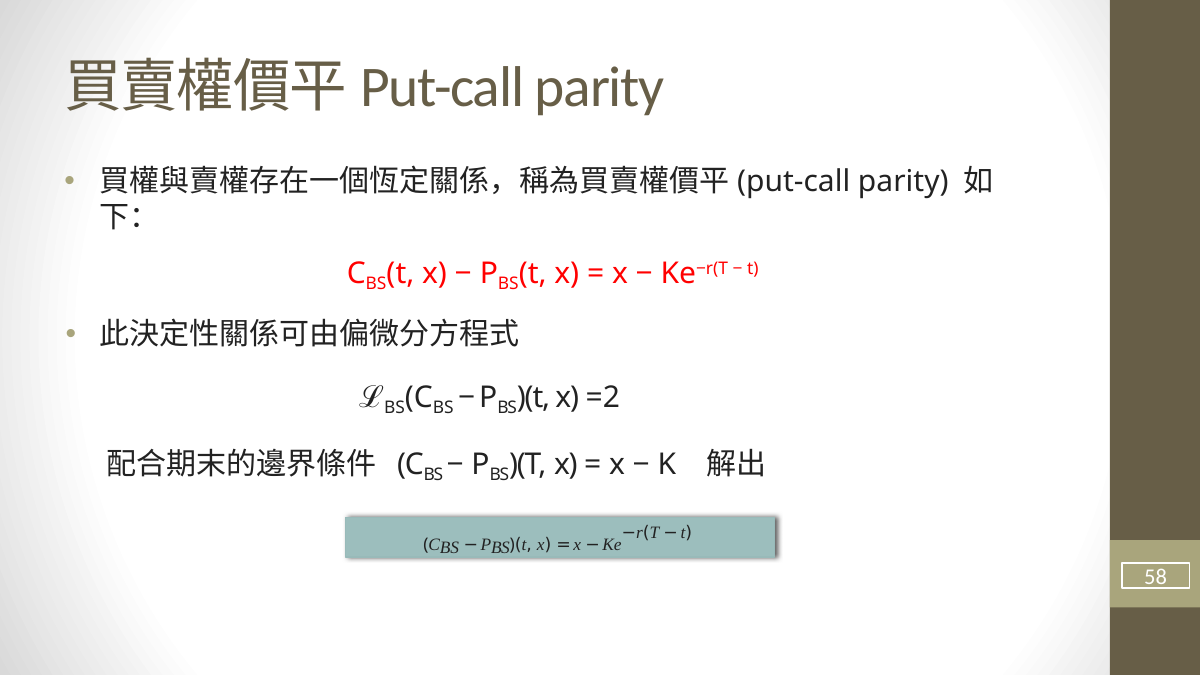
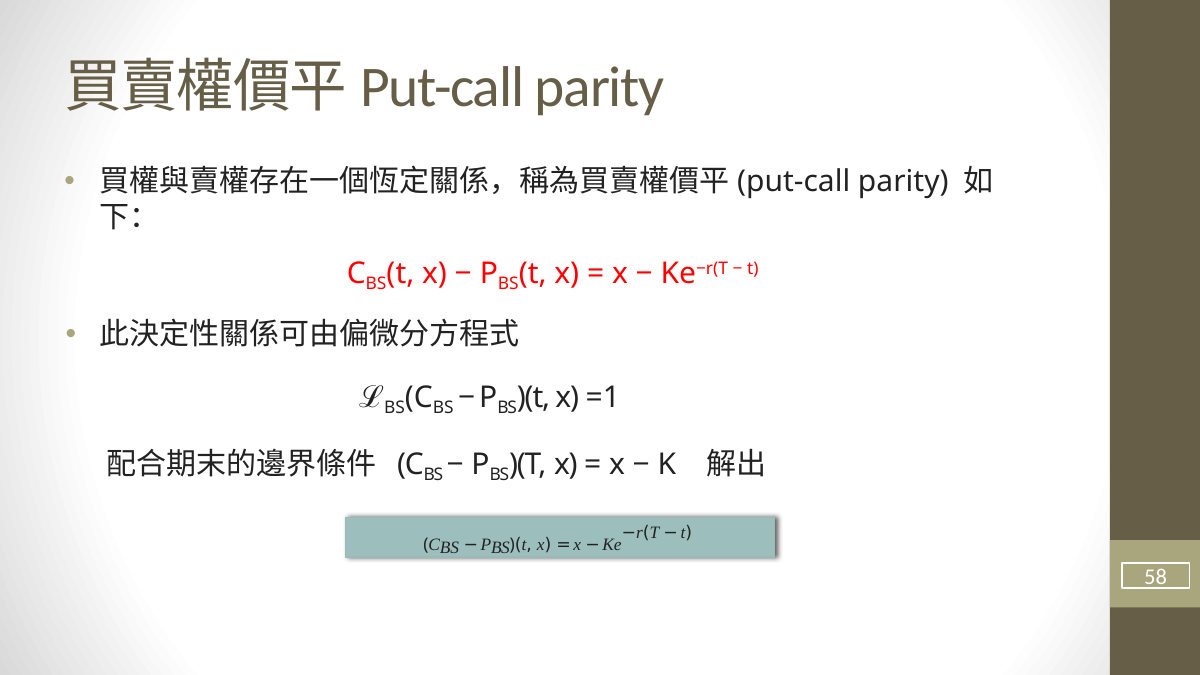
2: 2 -> 1 (612, 398)
